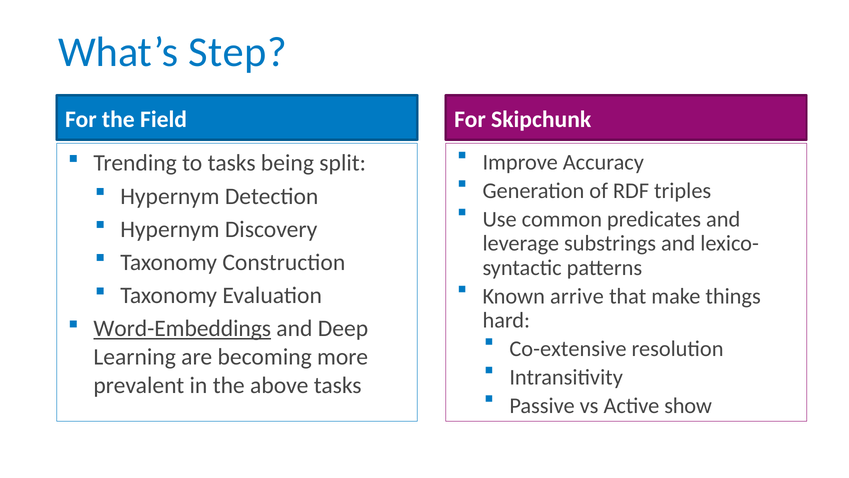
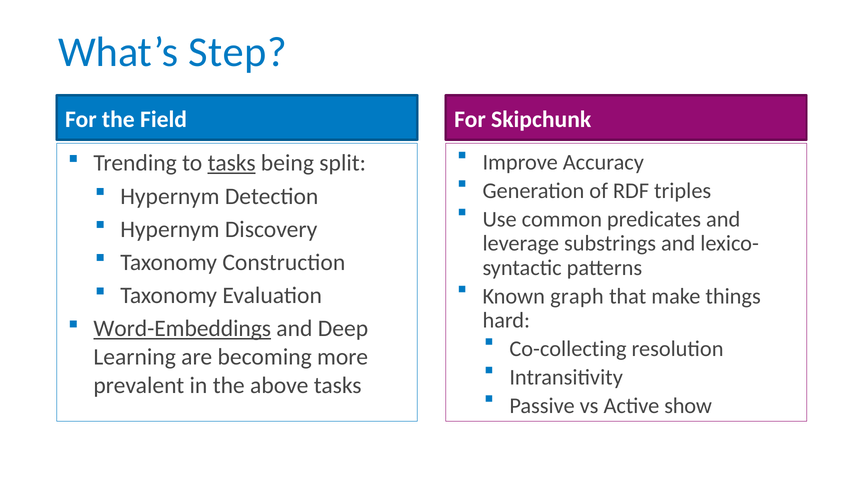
tasks underline: none -> present (232, 163)
arrive: arrive -> graph (577, 296)
Co-extensive: Co-extensive -> Co-collecting (568, 348)
